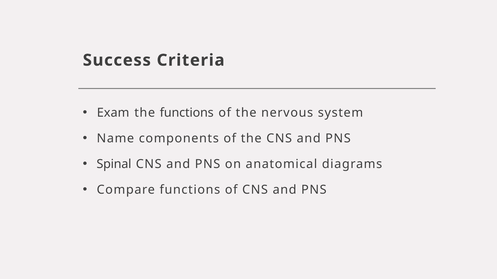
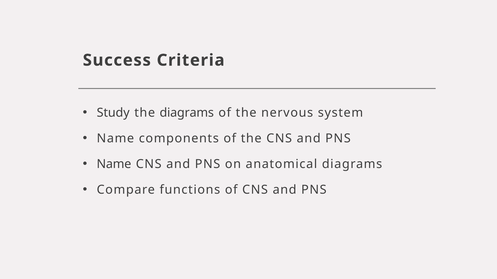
Exam: Exam -> Study (113, 113)
the functions: functions -> diagrams (187, 113)
Spinal: Spinal -> Name (114, 164)
